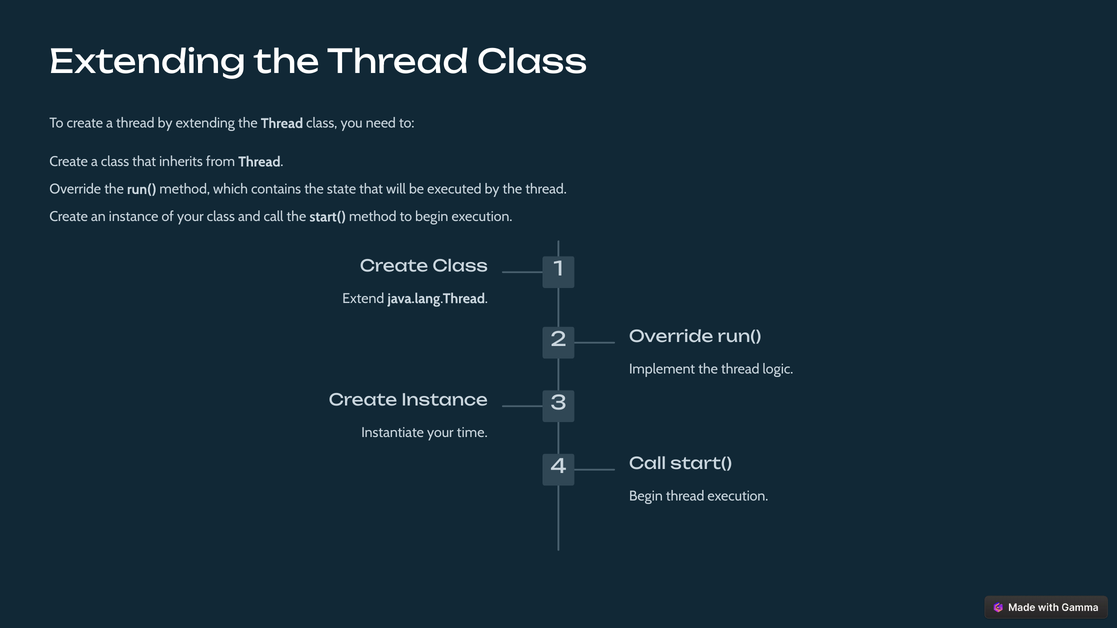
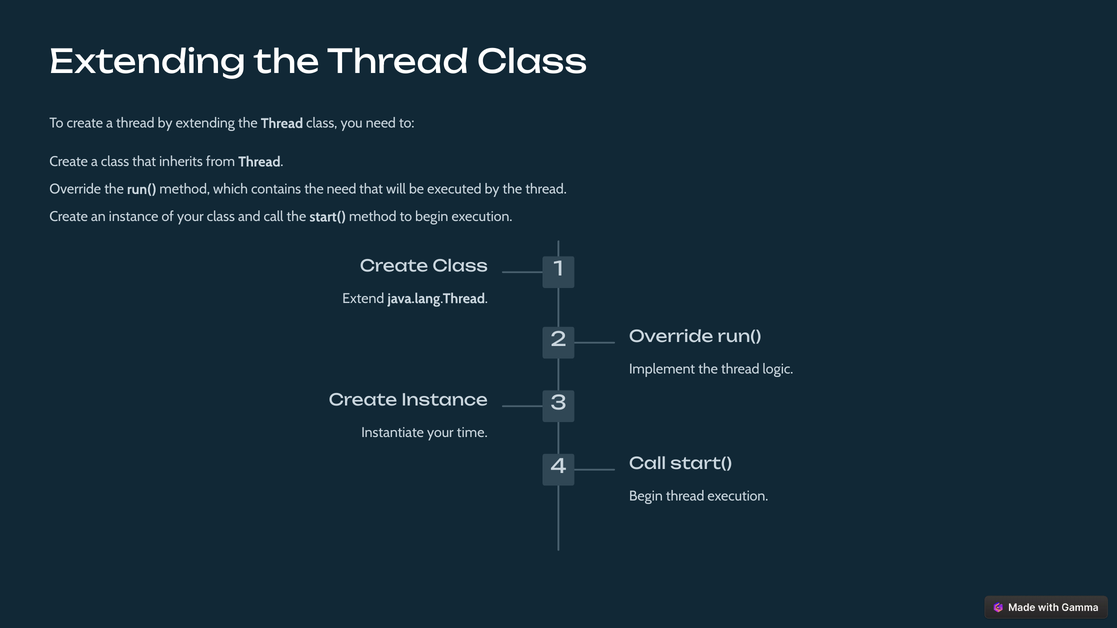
the state: state -> need (342, 189)
